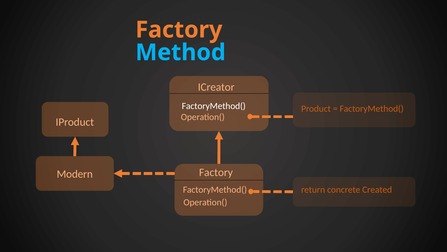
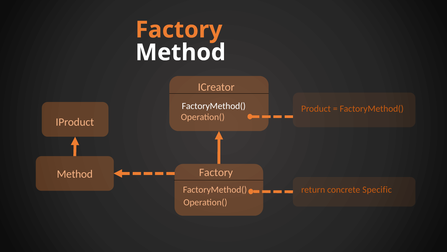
Method colour: light blue -> white (180, 52)
Modern: Modern -> Method (75, 174)
Created: Created -> Specific (377, 189)
